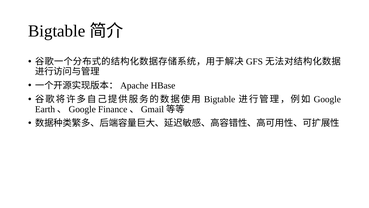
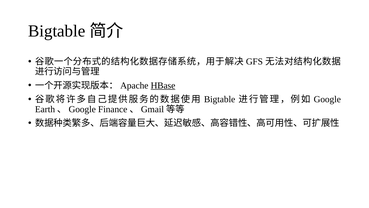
HBase underline: none -> present (163, 85)
